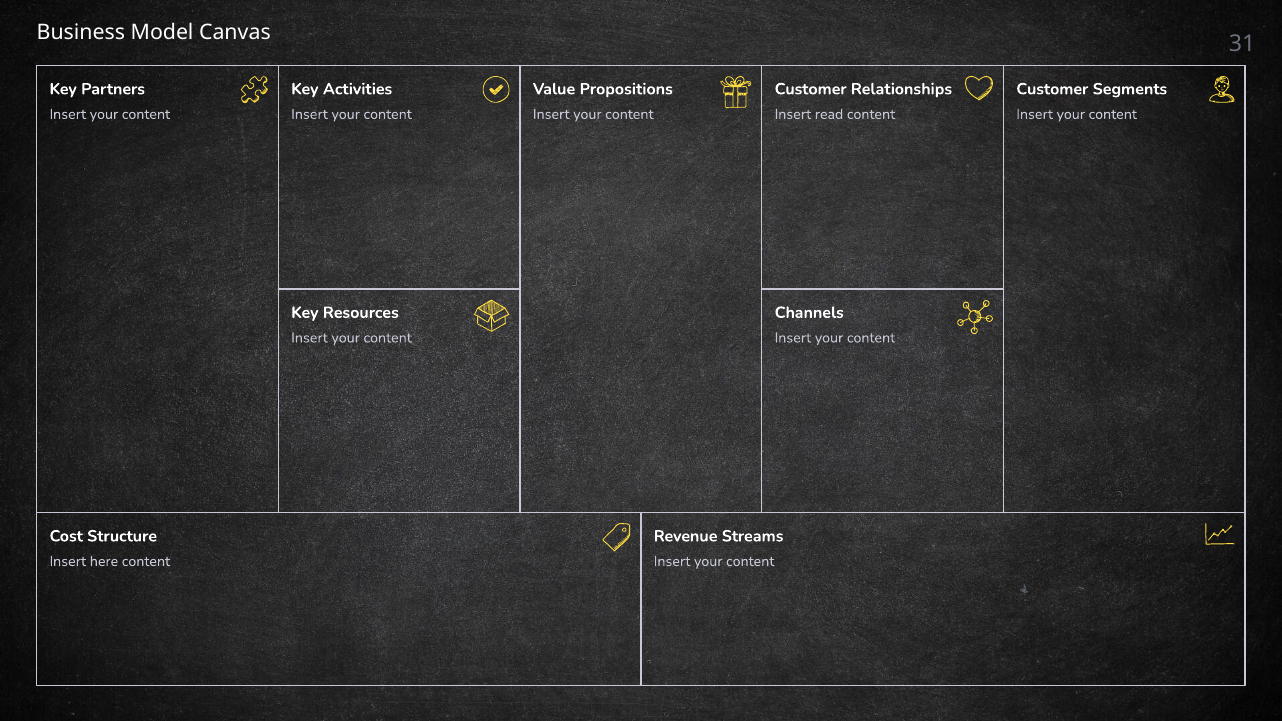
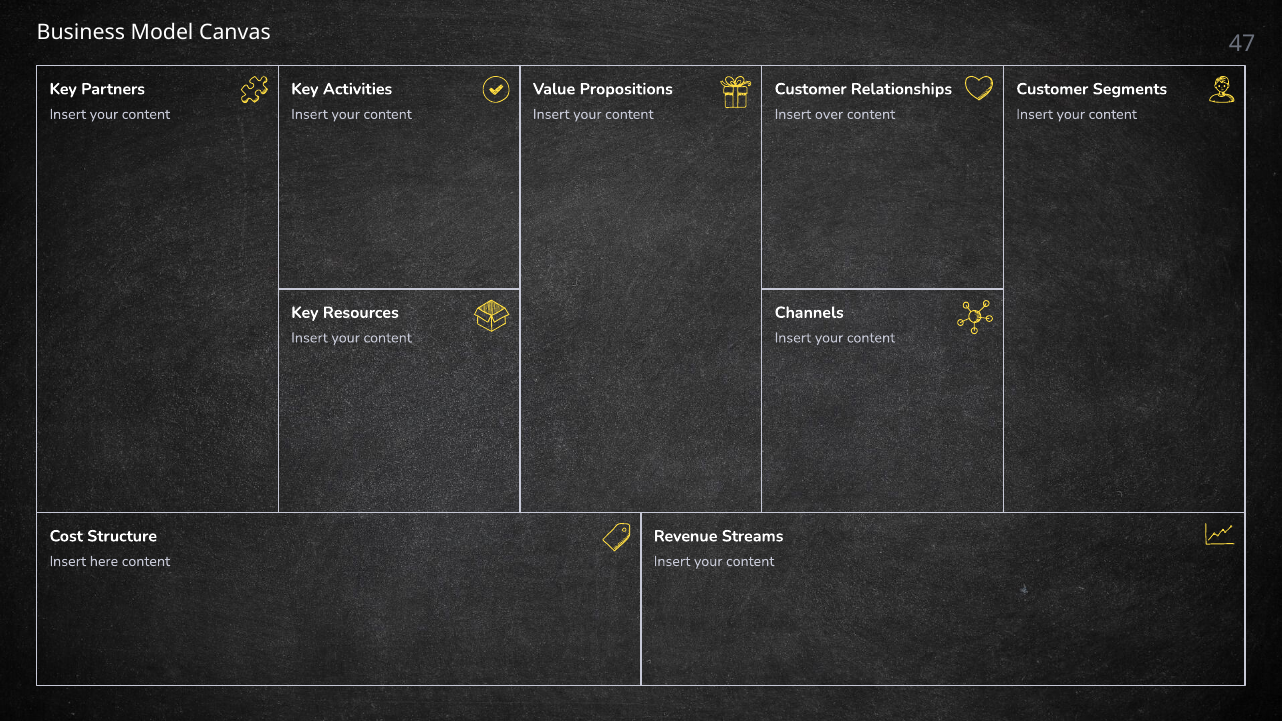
31: 31 -> 47 (1242, 43)
read: read -> over (829, 114)
